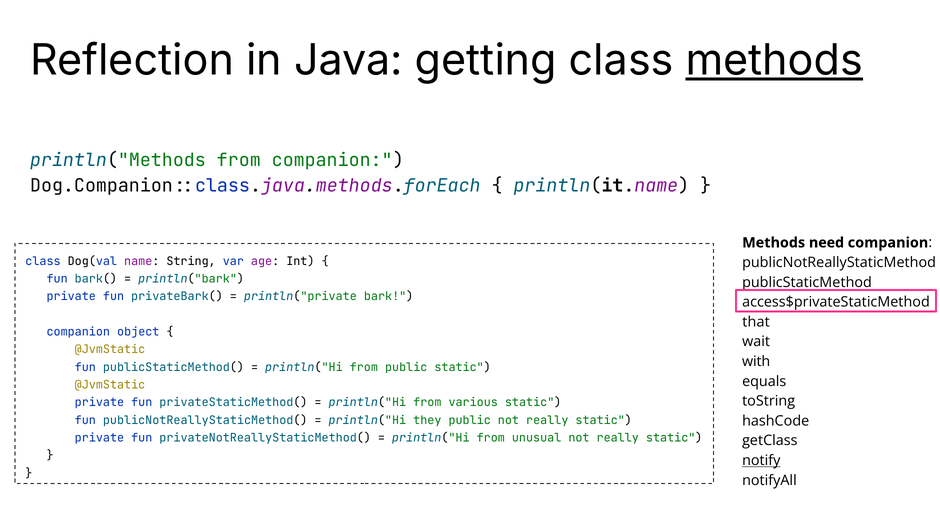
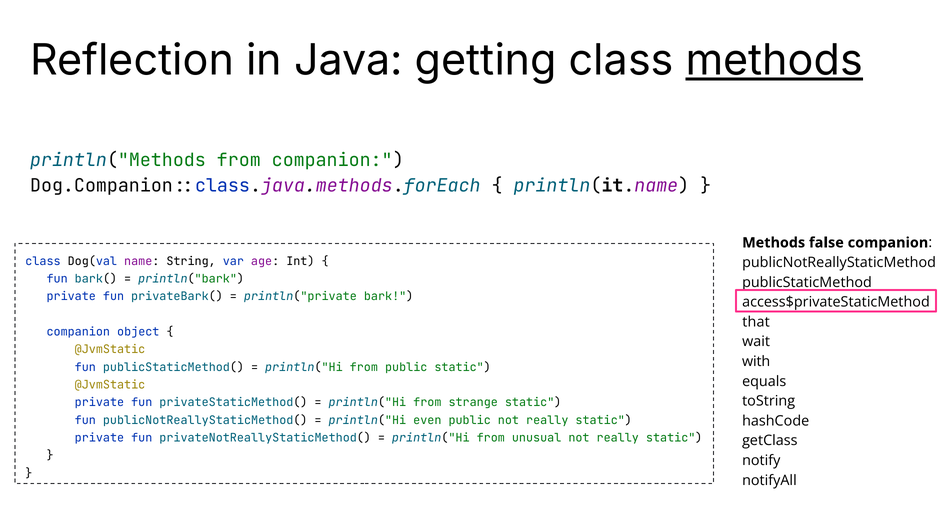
need: need -> false (826, 243)
various: various -> strange (473, 402)
they: they -> even (427, 420)
notify underline: present -> none (761, 460)
